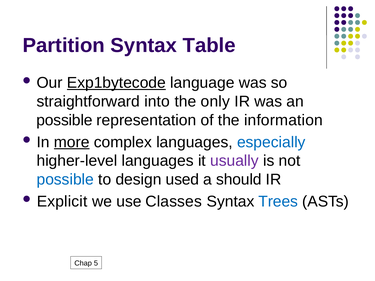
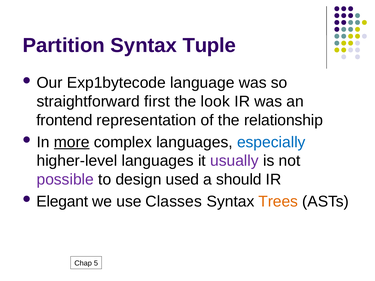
Table: Table -> Tuple (209, 45)
Exp1bytecode underline: present -> none (116, 83)
into: into -> first (157, 102)
only: only -> look (215, 102)
possible: possible -> frontend (64, 120)
information: information -> relationship (284, 120)
possible colour: blue -> purple (65, 180)
Explicit: Explicit -> Elegant (62, 202)
Trees colour: blue -> orange (278, 202)
